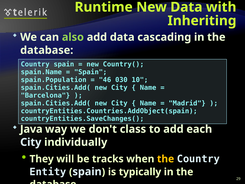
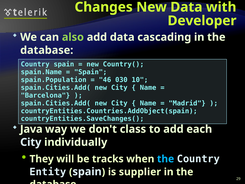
Runtime: Runtime -> Changes (104, 7)
Inheriting: Inheriting -> Developer (202, 21)
the colour: yellow -> light blue (166, 159)
typically: typically -> supplier (140, 172)
